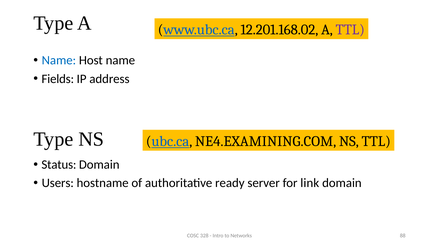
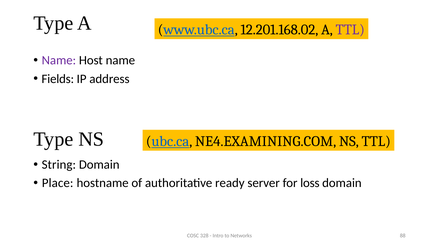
Name colour: blue -> purple (59, 60)
Status: Status -> String (59, 165)
Users: Users -> Place (58, 183)
link: link -> loss (310, 183)
